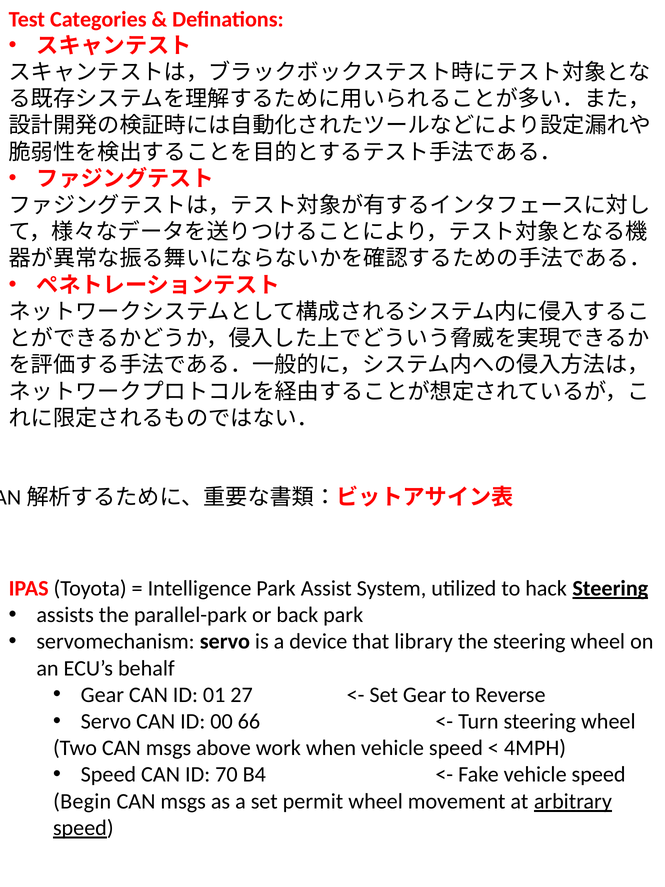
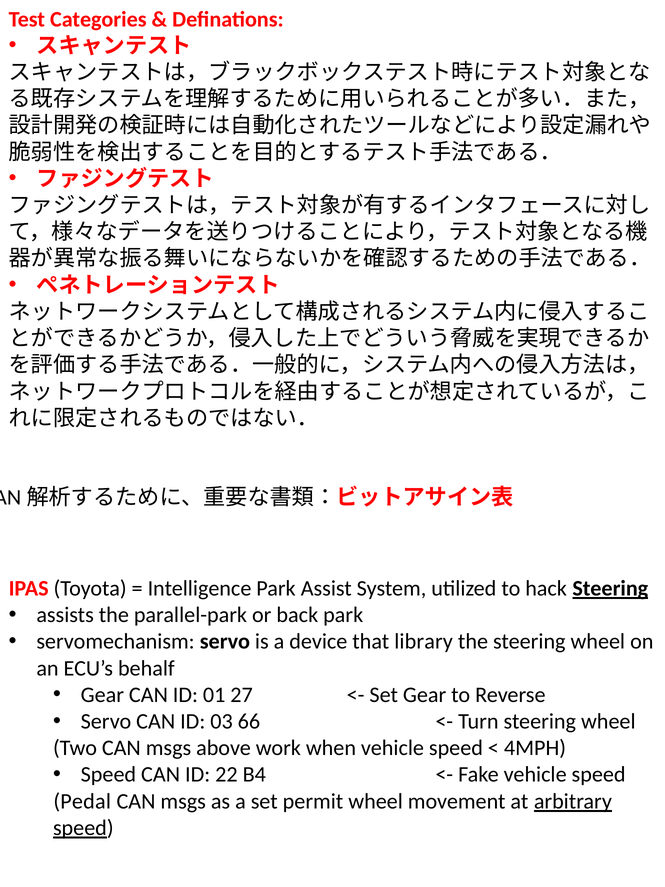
00: 00 -> 03 (222, 721)
70: 70 -> 22 (226, 774)
Begin: Begin -> Pedal (82, 801)
